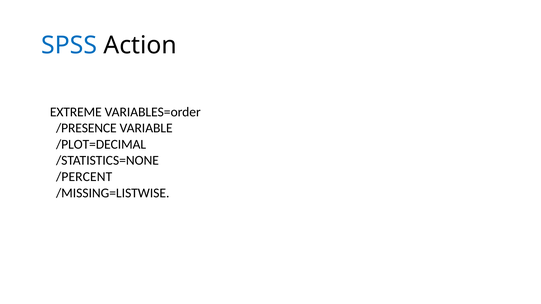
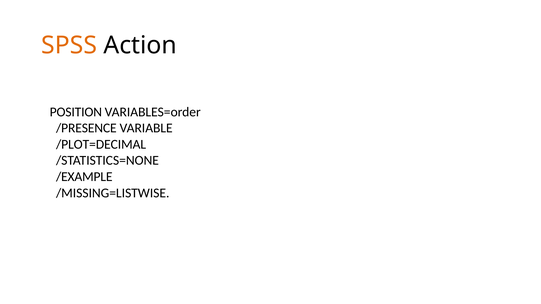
SPSS colour: blue -> orange (69, 45)
EXTREME: EXTREME -> POSITION (76, 112)
/PERCENT: /PERCENT -> /EXAMPLE (84, 177)
